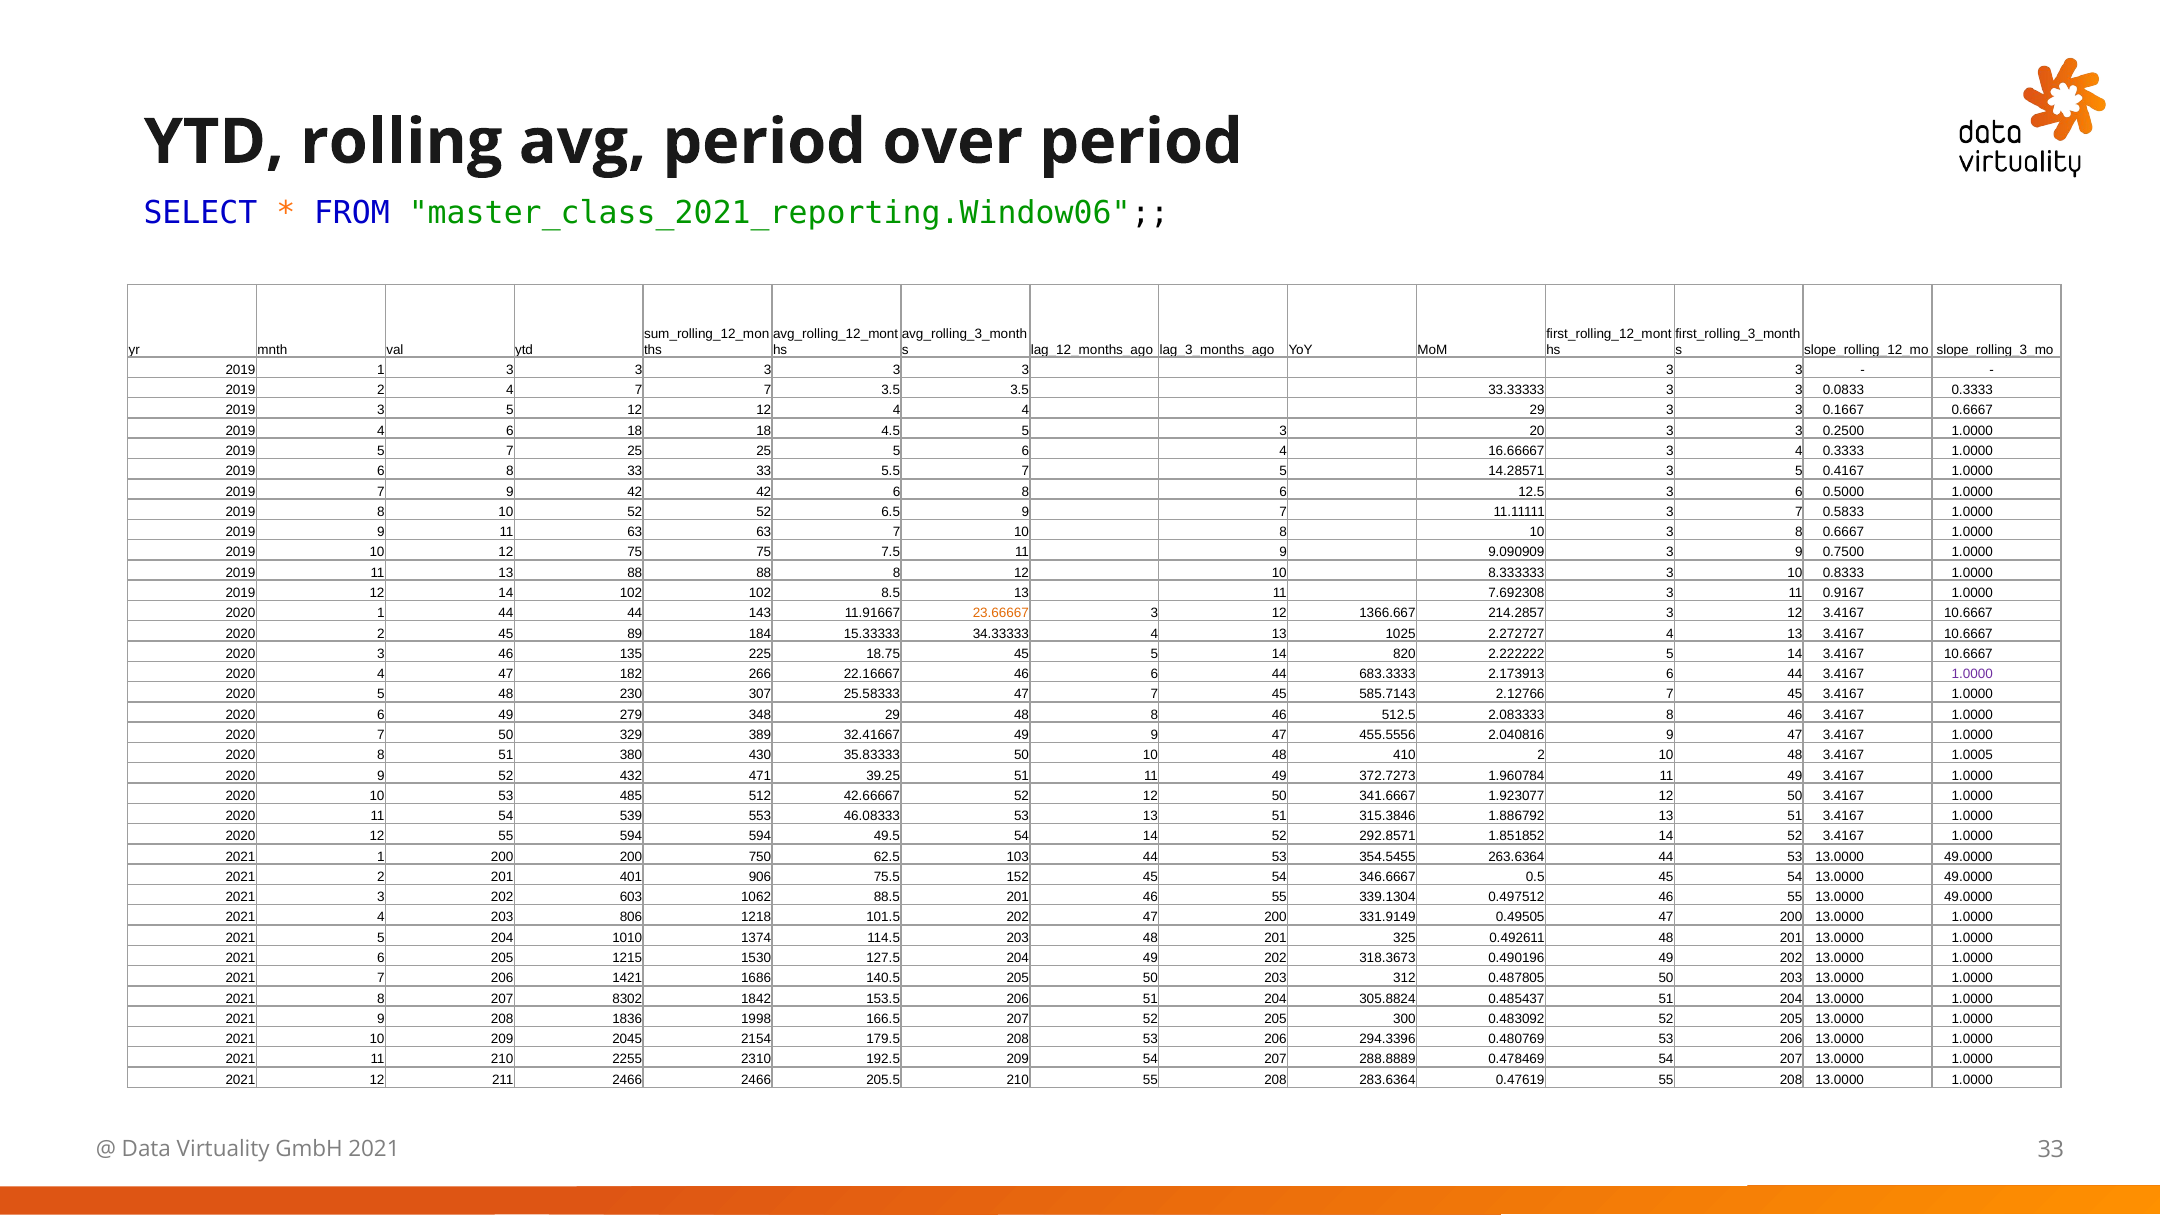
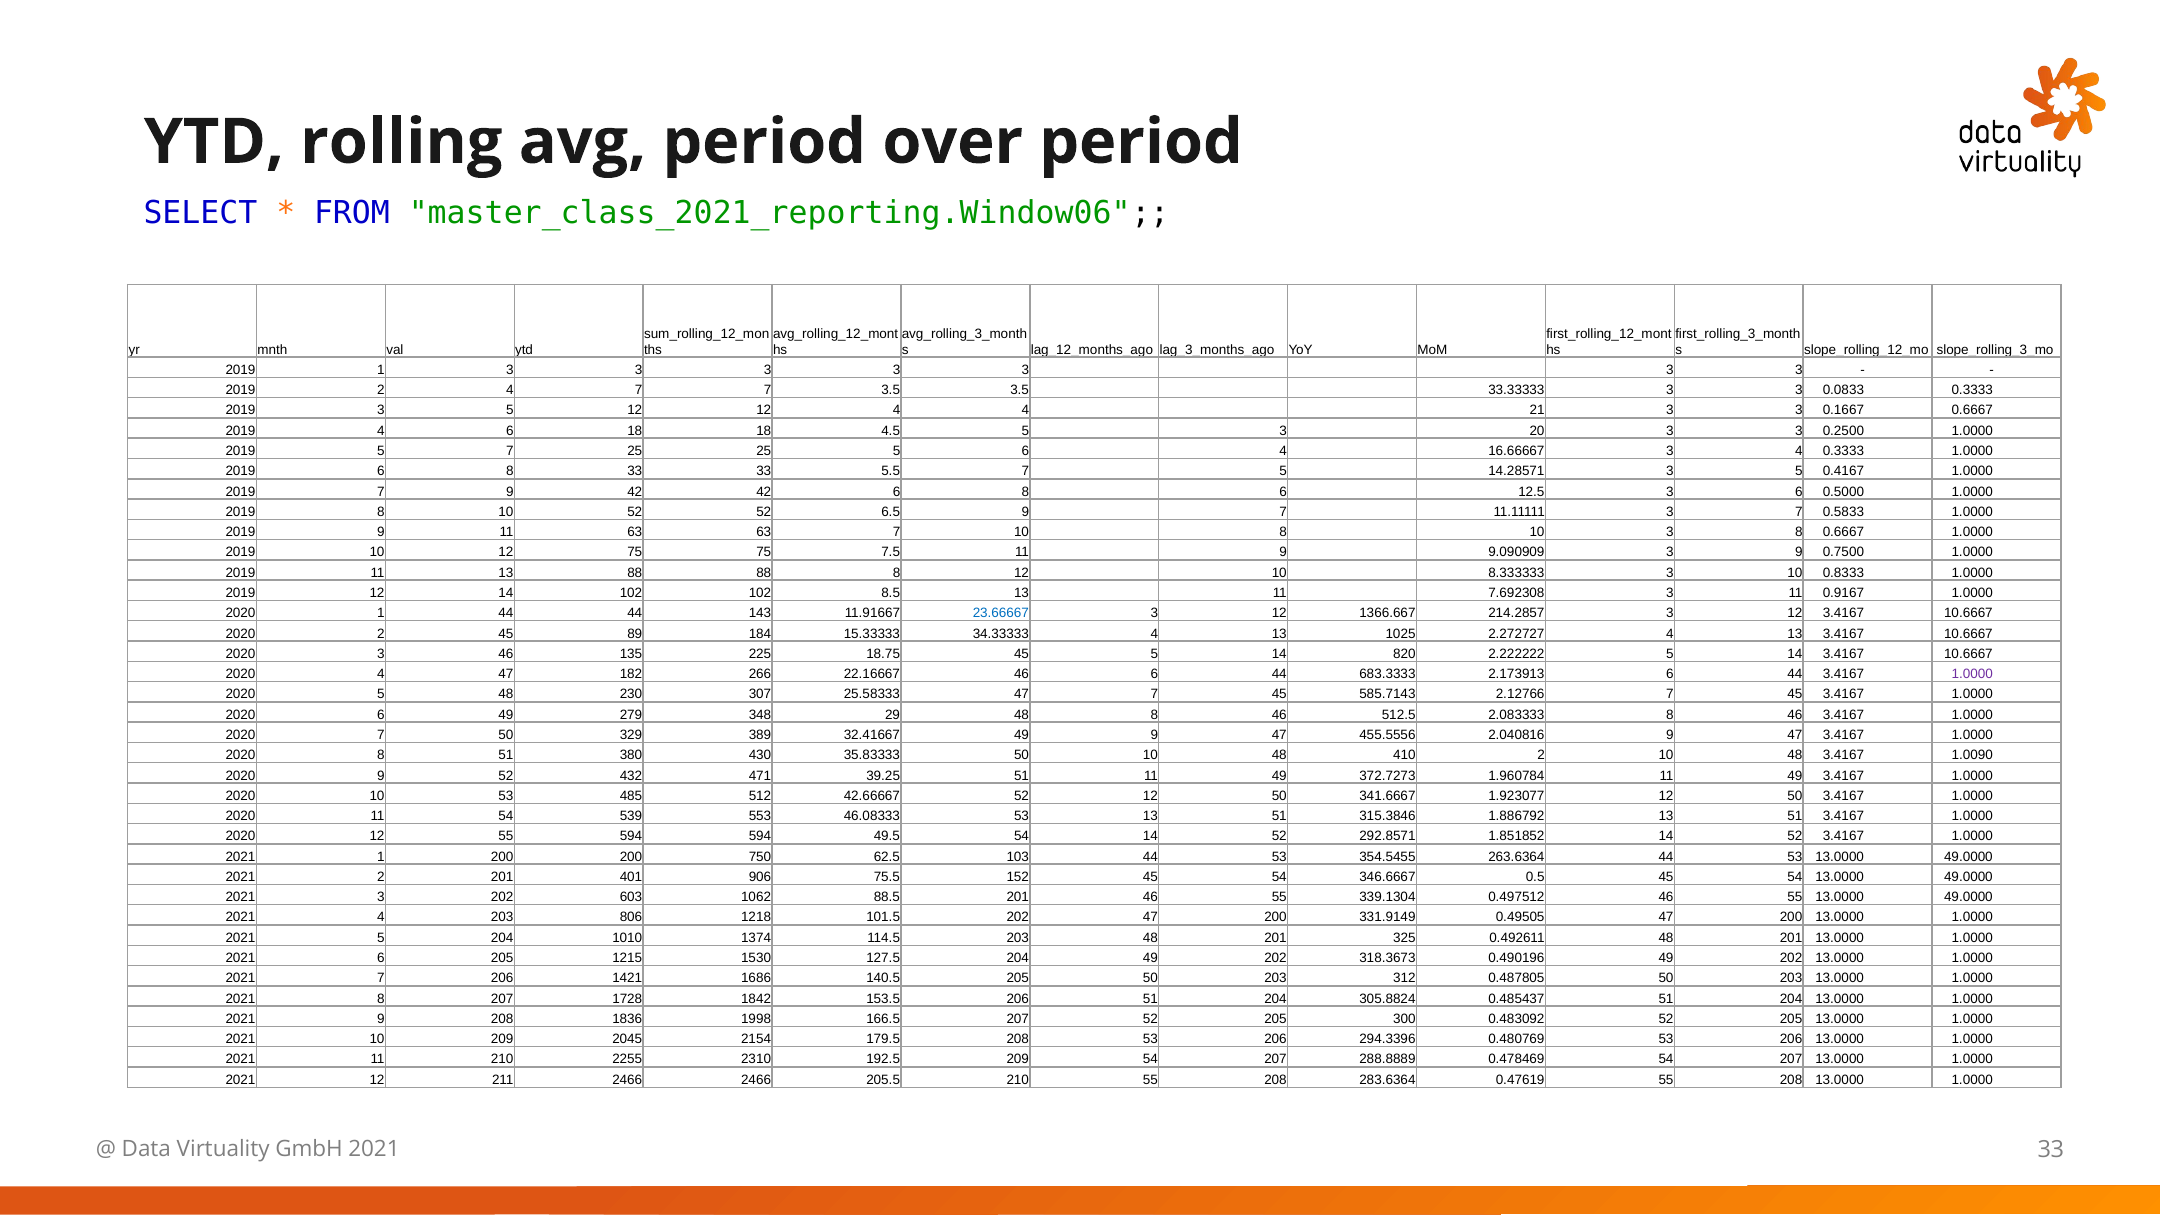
4 29: 29 -> 21 (1537, 410)
23.66667 colour: orange -> blue (1001, 613)
1.0005: 1.0005 -> 1.0090 (1972, 755)
8302: 8302 -> 1728 (627, 999)
